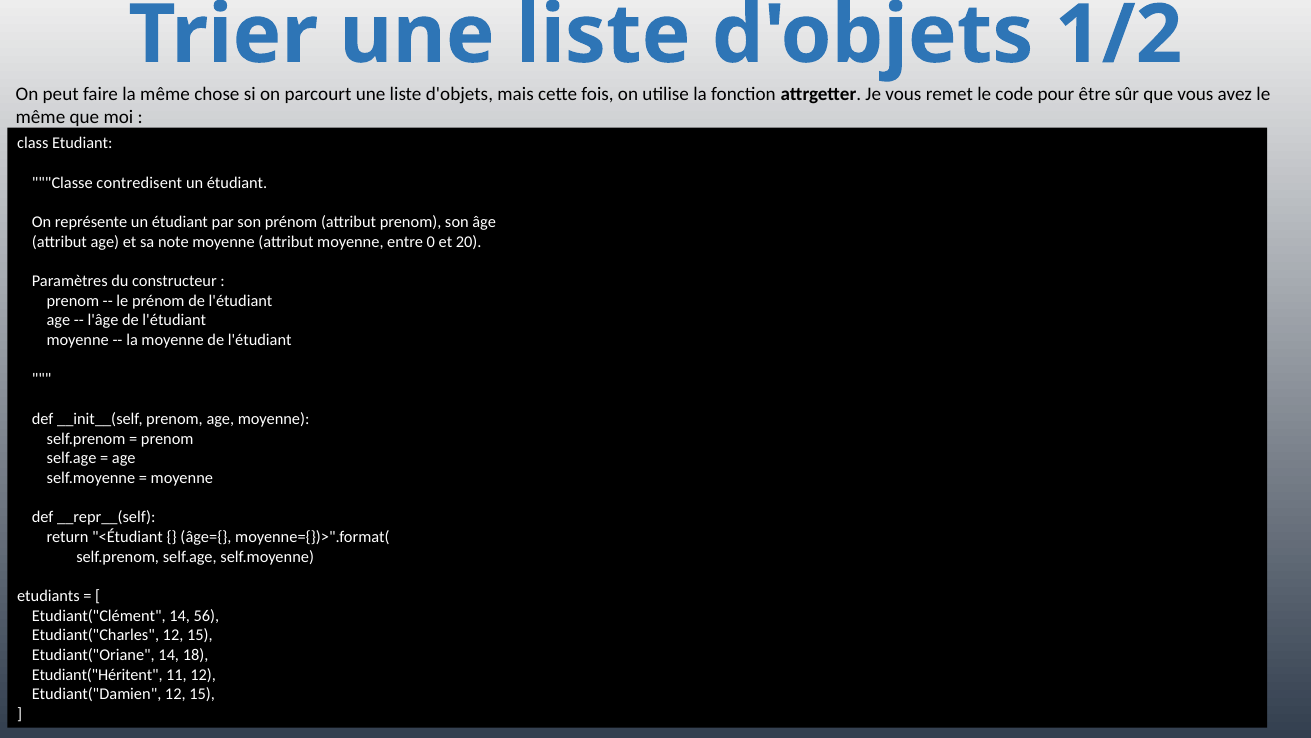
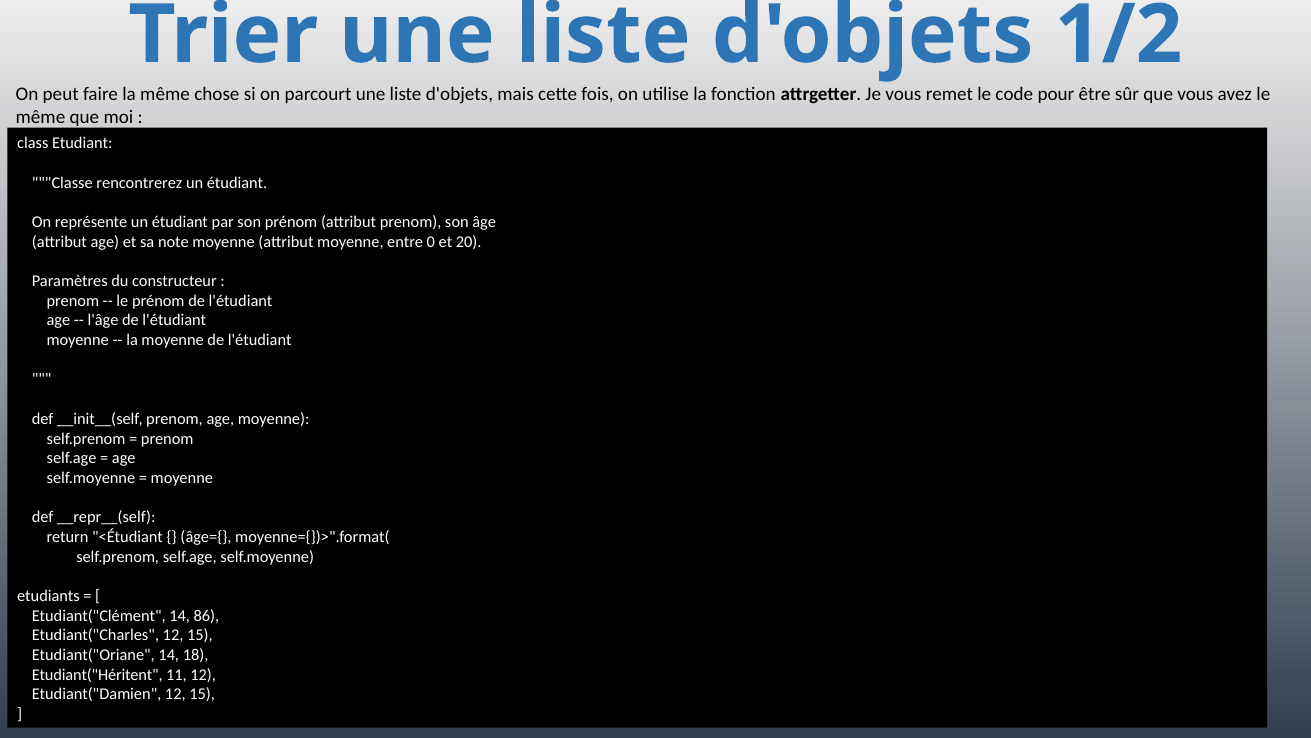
contredisent: contredisent -> rencontrerez (139, 183)
56: 56 -> 86 (206, 615)
